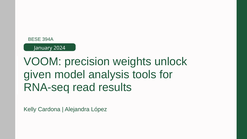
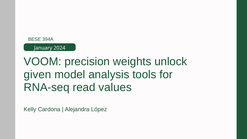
results: results -> values (115, 87)
